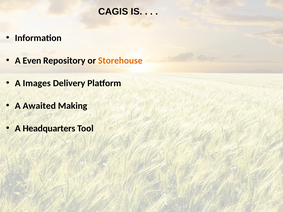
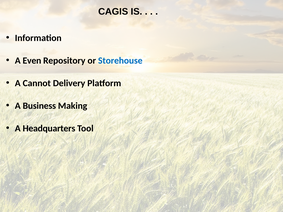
Storehouse colour: orange -> blue (120, 61)
Images: Images -> Cannot (37, 83)
Awaited: Awaited -> Business (39, 106)
